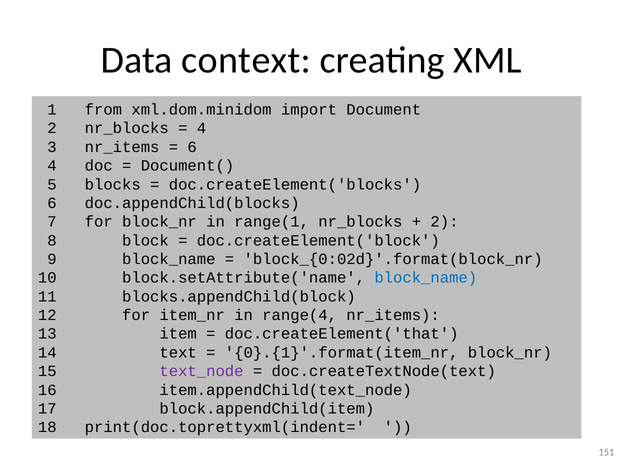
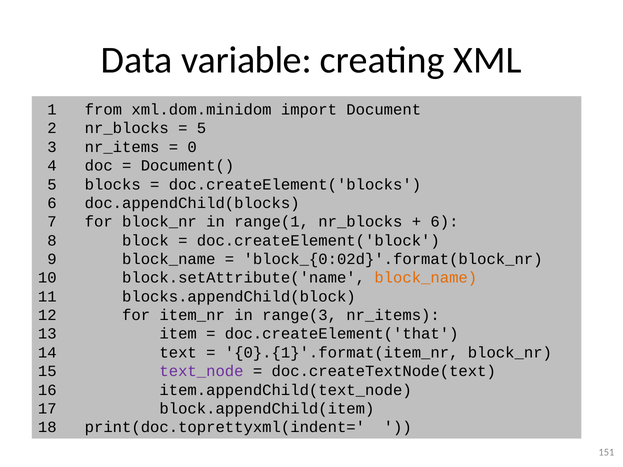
context: context -> variable (246, 60)
4: 4 -> 5 (202, 128)
6: 6 -> 0 (192, 147)
2: 2 -> 6 (444, 222)
block_name colour: blue -> orange (426, 278)
range(4: range(4 -> range(3 (300, 315)
